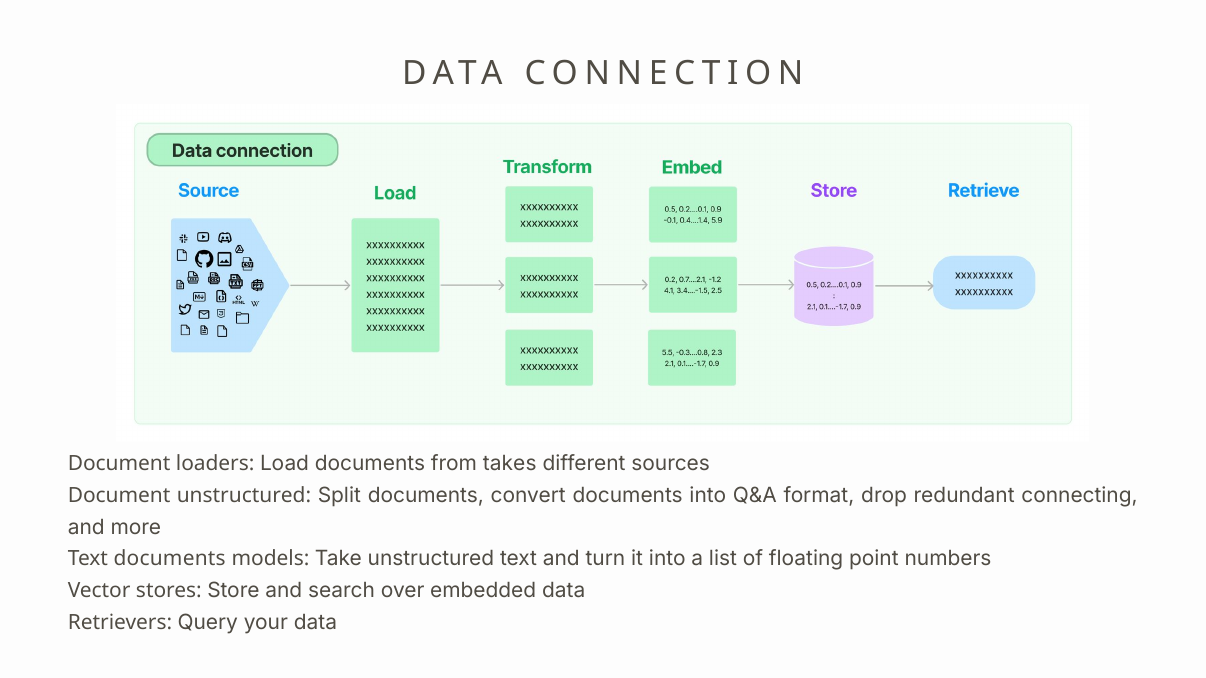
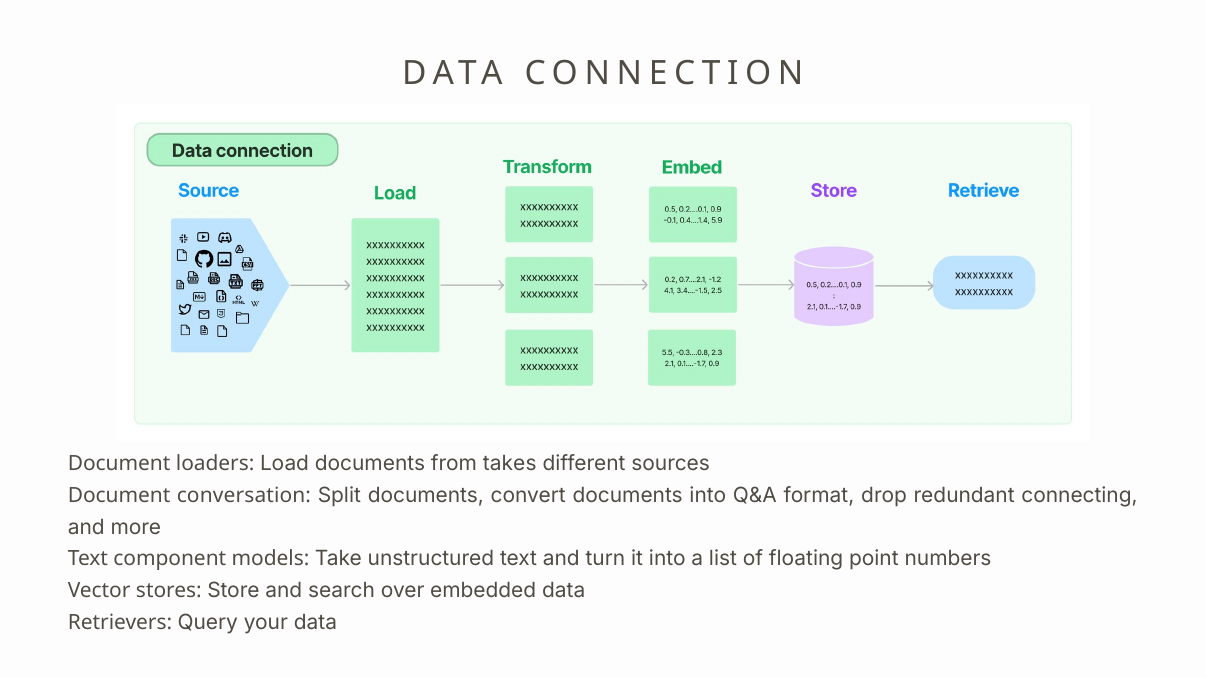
Document unstructured: unstructured -> conversation (244, 496)
Text documents: documents -> component (170, 559)
